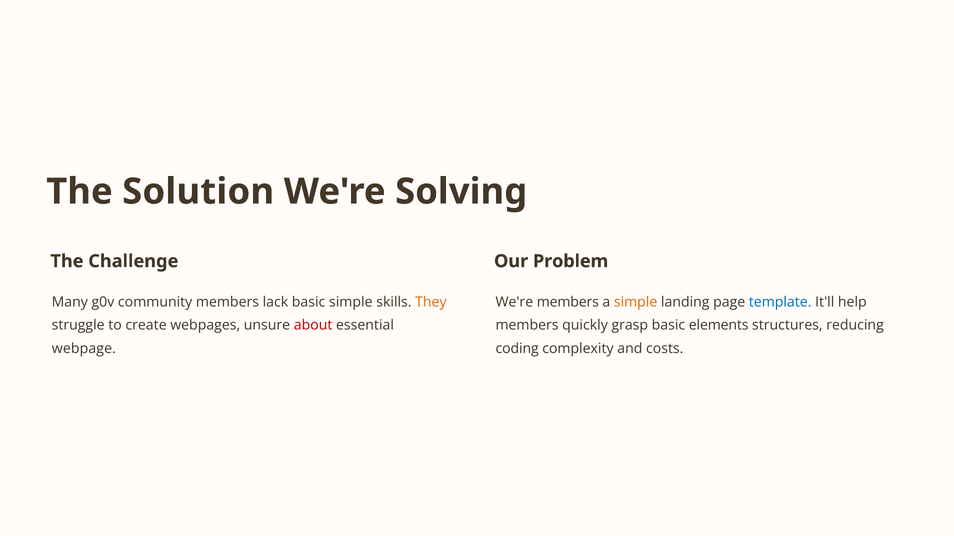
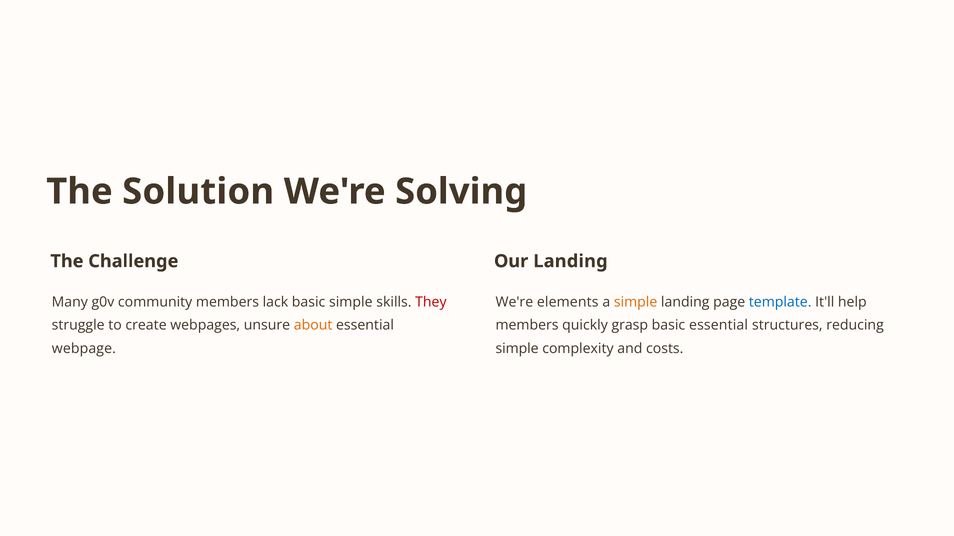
Our Problem: Problem -> Landing (570, 262)
They colour: orange -> red (431, 302)
We're members: members -> elements (568, 302)
about colour: red -> orange (313, 326)
basic elements: elements -> essential (719, 326)
coding: coding -> simple (517, 349)
